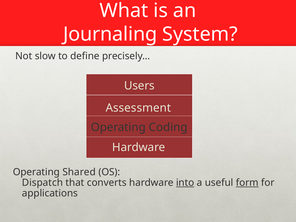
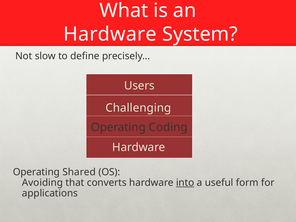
Journaling: Journaling -> Hardware (110, 34)
Assessment: Assessment -> Challenging (138, 108)
Dispatch: Dispatch -> Avoiding (42, 183)
form underline: present -> none (247, 183)
